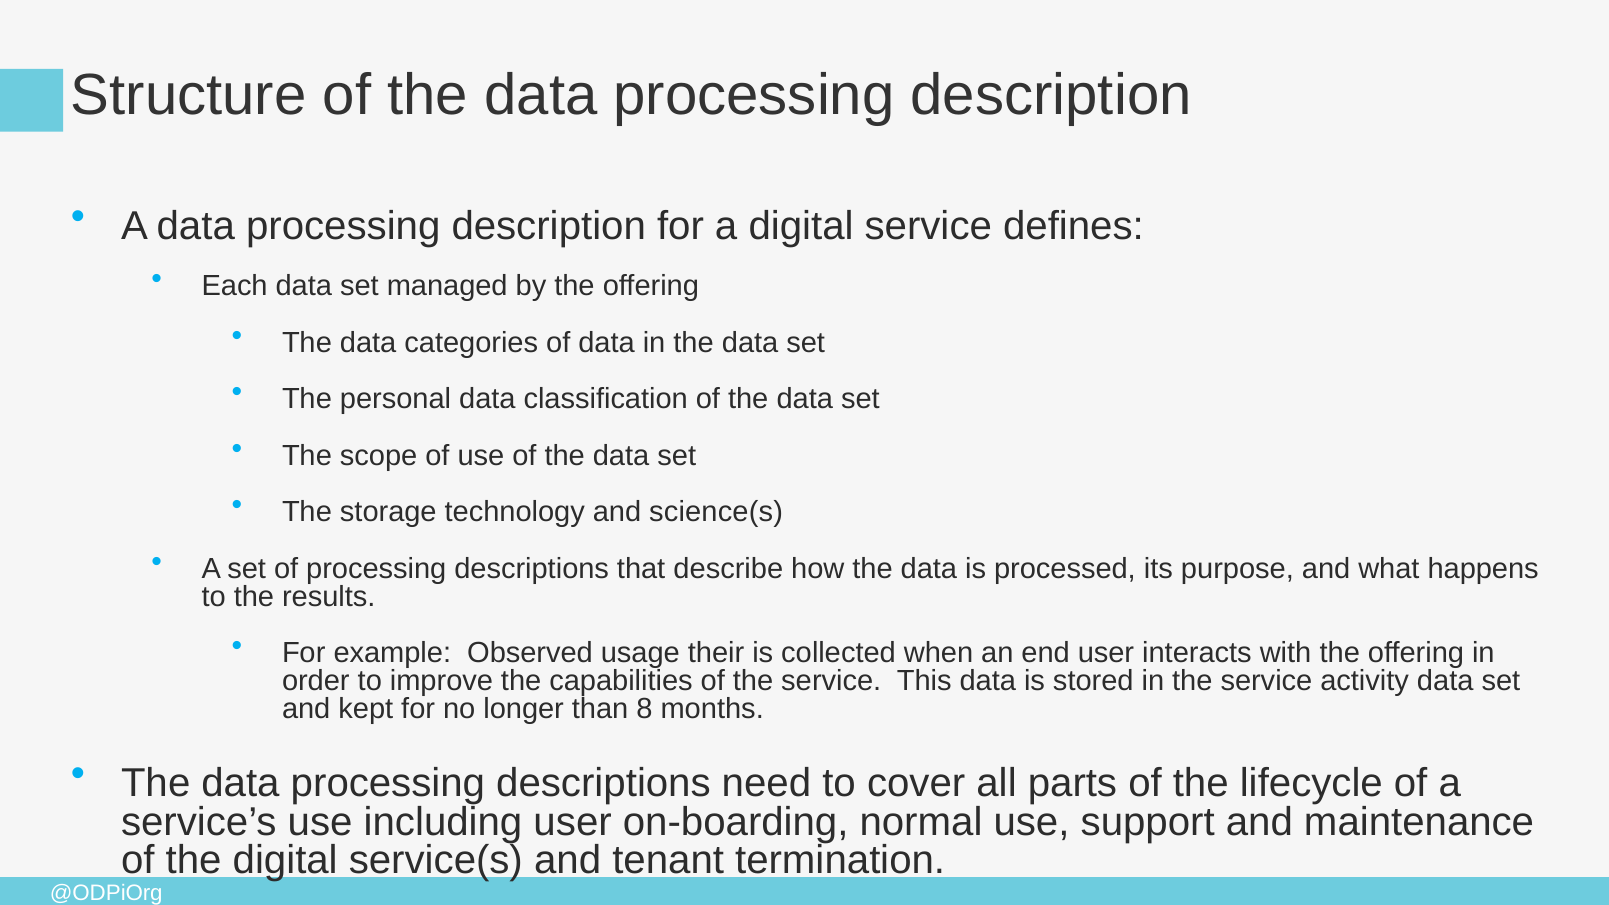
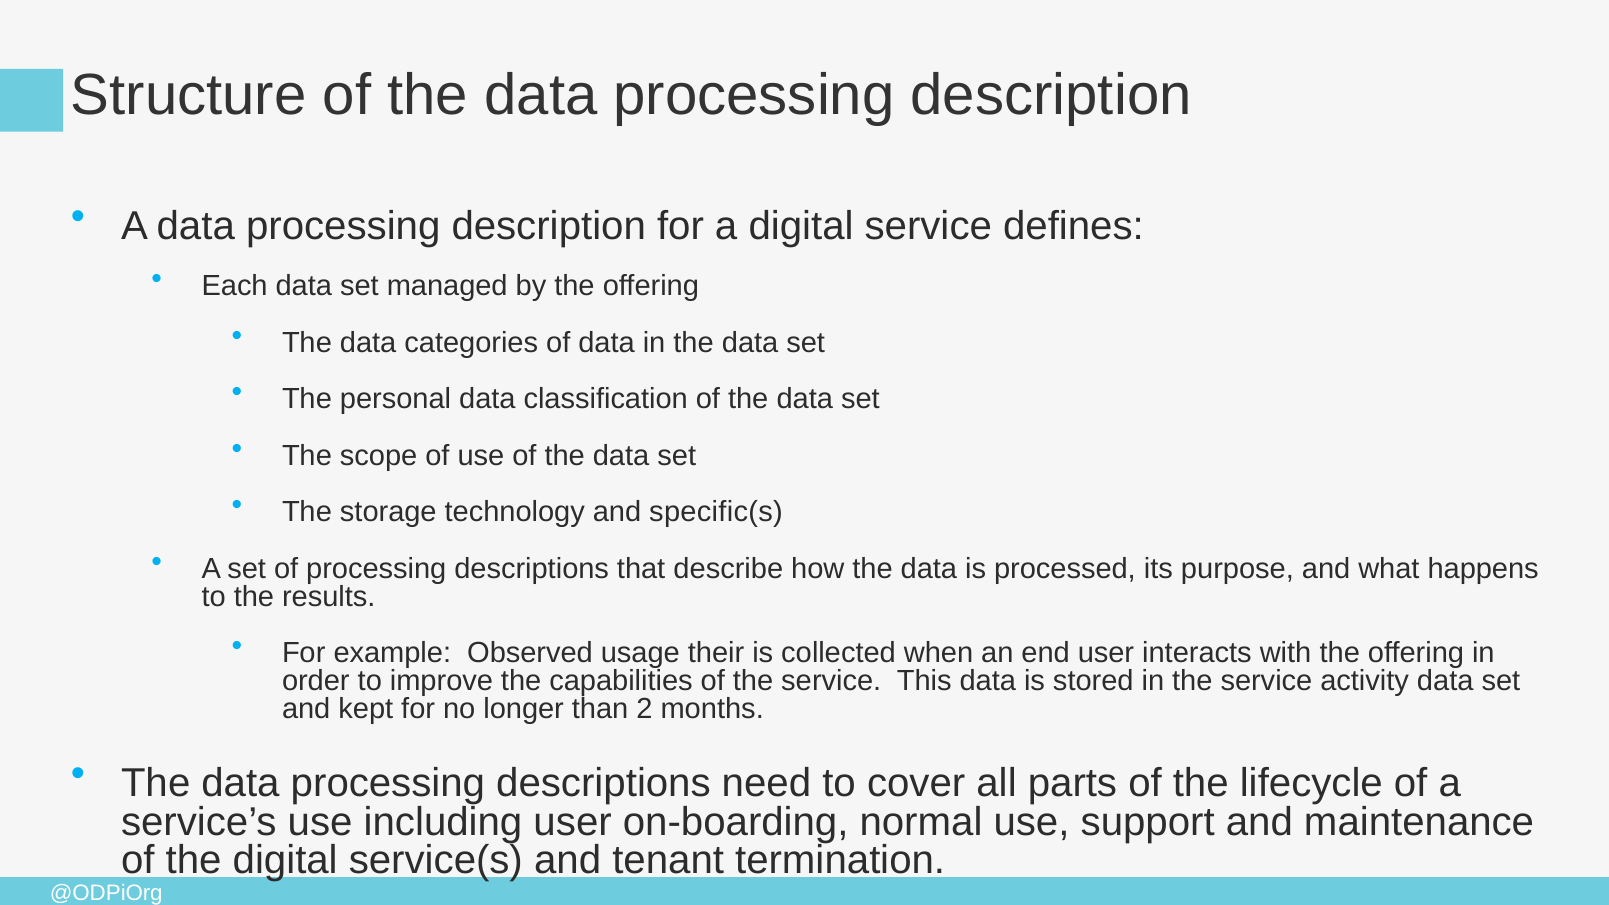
science(s: science(s -> specific(s (716, 512)
8: 8 -> 2 (644, 709)
